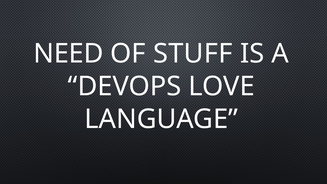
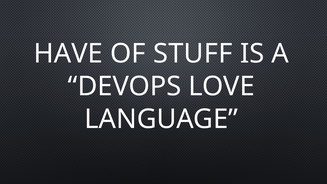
NEED: NEED -> HAVE (68, 54)
